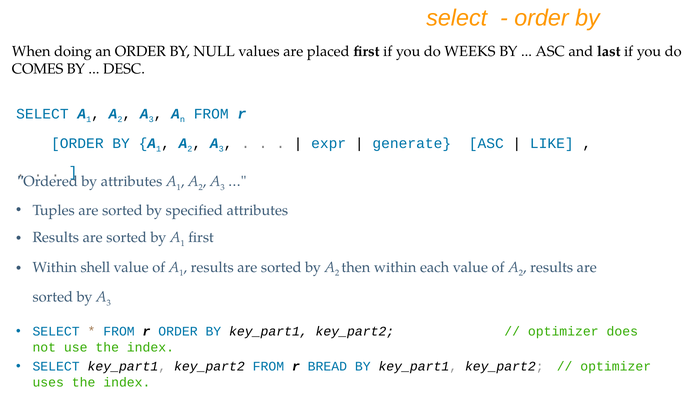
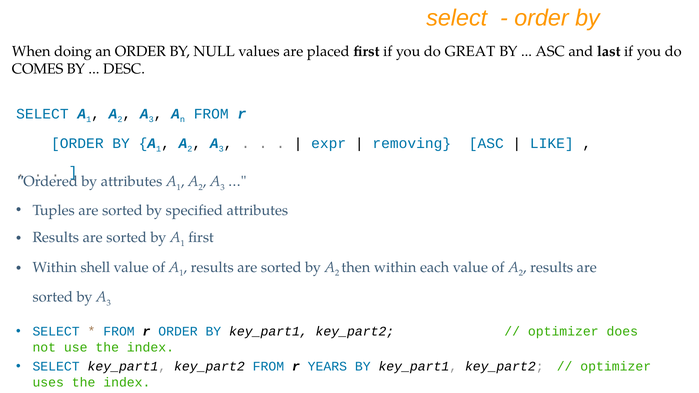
WEEKS: WEEKS -> GREAT (470, 51)
generate: generate -> removing (412, 144)
BREAD: BREAD -> YEARS (327, 367)
